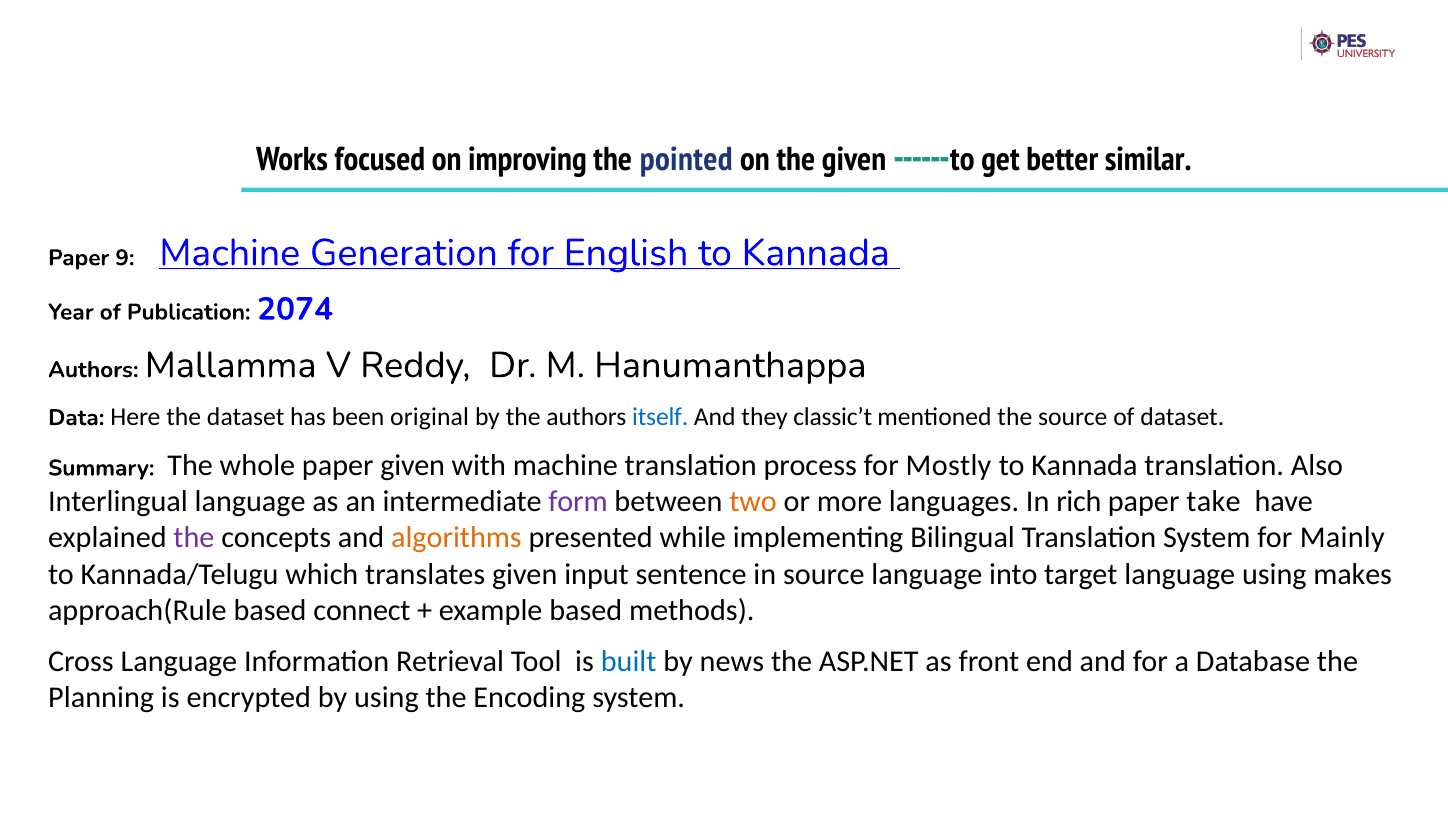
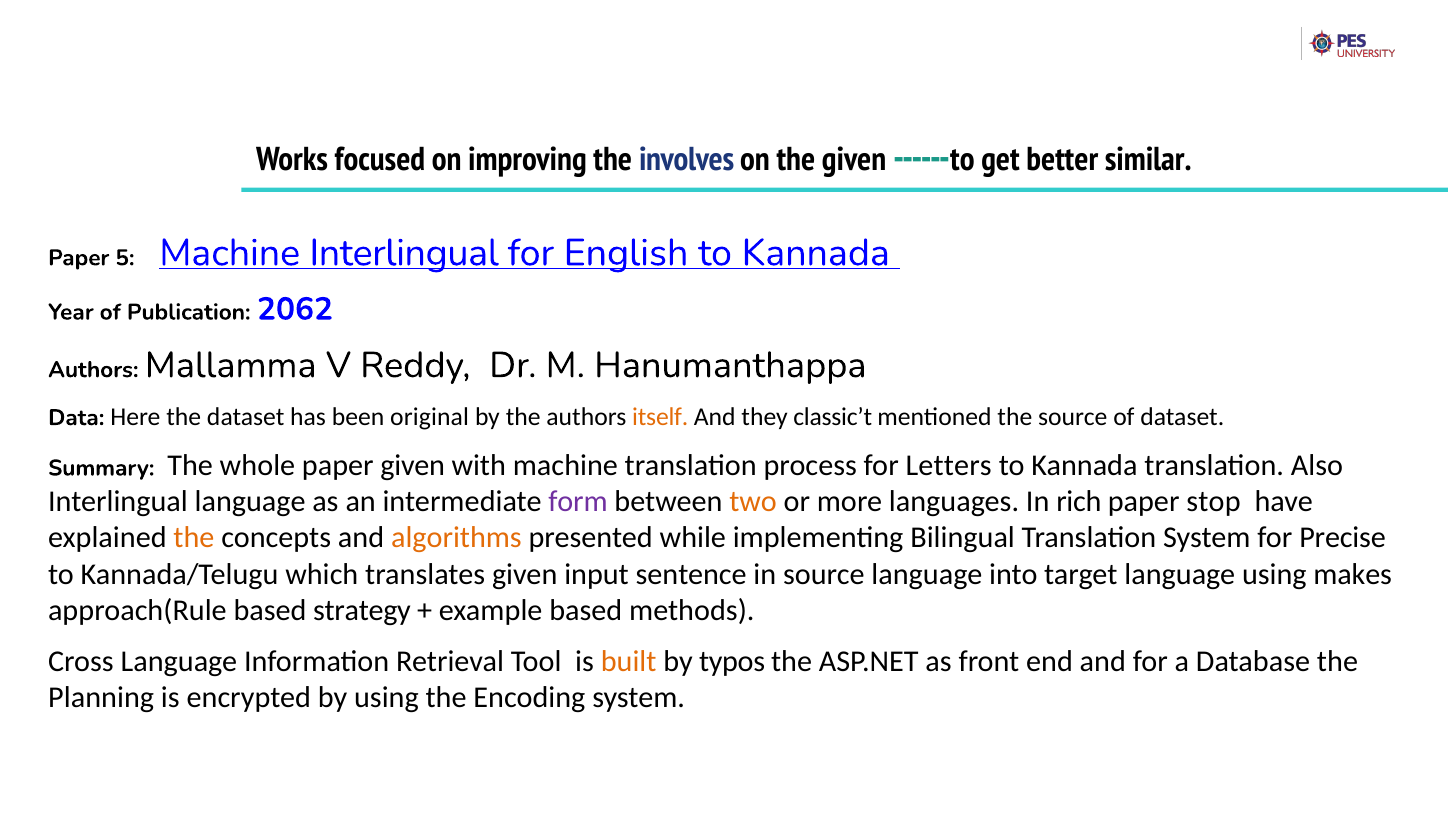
pointed: pointed -> involves (687, 159)
9: 9 -> 5 (125, 258)
Machine Generation: Generation -> Interlingual (404, 253)
2074: 2074 -> 2062 (295, 309)
itself colour: blue -> orange (660, 417)
Mostly: Mostly -> Letters (949, 466)
take: take -> stop (1213, 502)
the colour: purple -> orange (194, 538)
Mainly: Mainly -> Precise (1343, 538)
connect: connect -> strategy (362, 611)
built colour: blue -> orange (629, 662)
news: news -> typos (732, 662)
